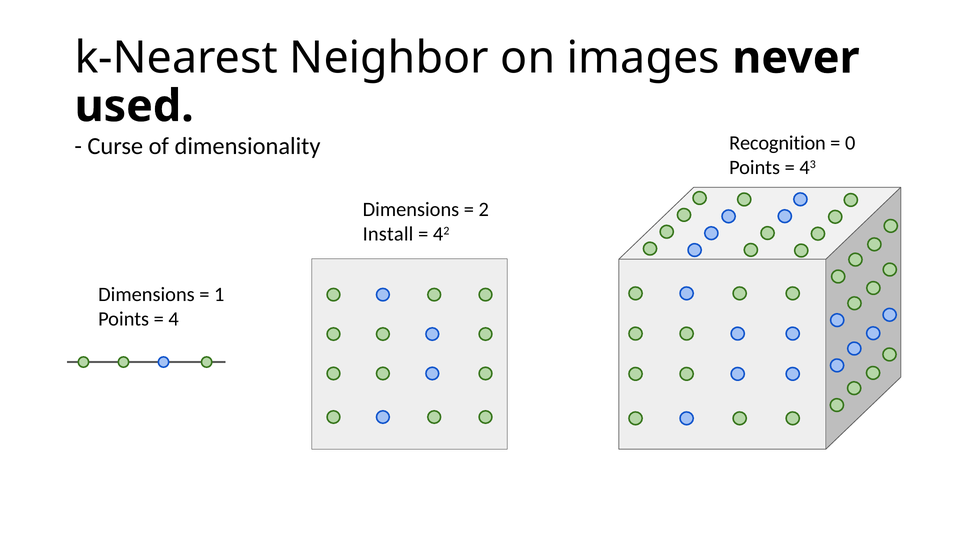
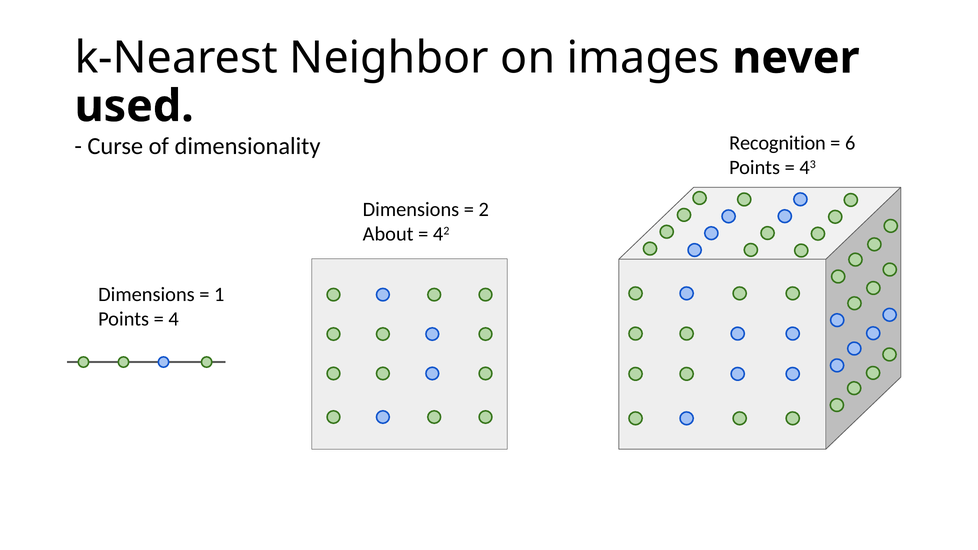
0: 0 -> 6 (850, 143)
Install: Install -> About (388, 234)
